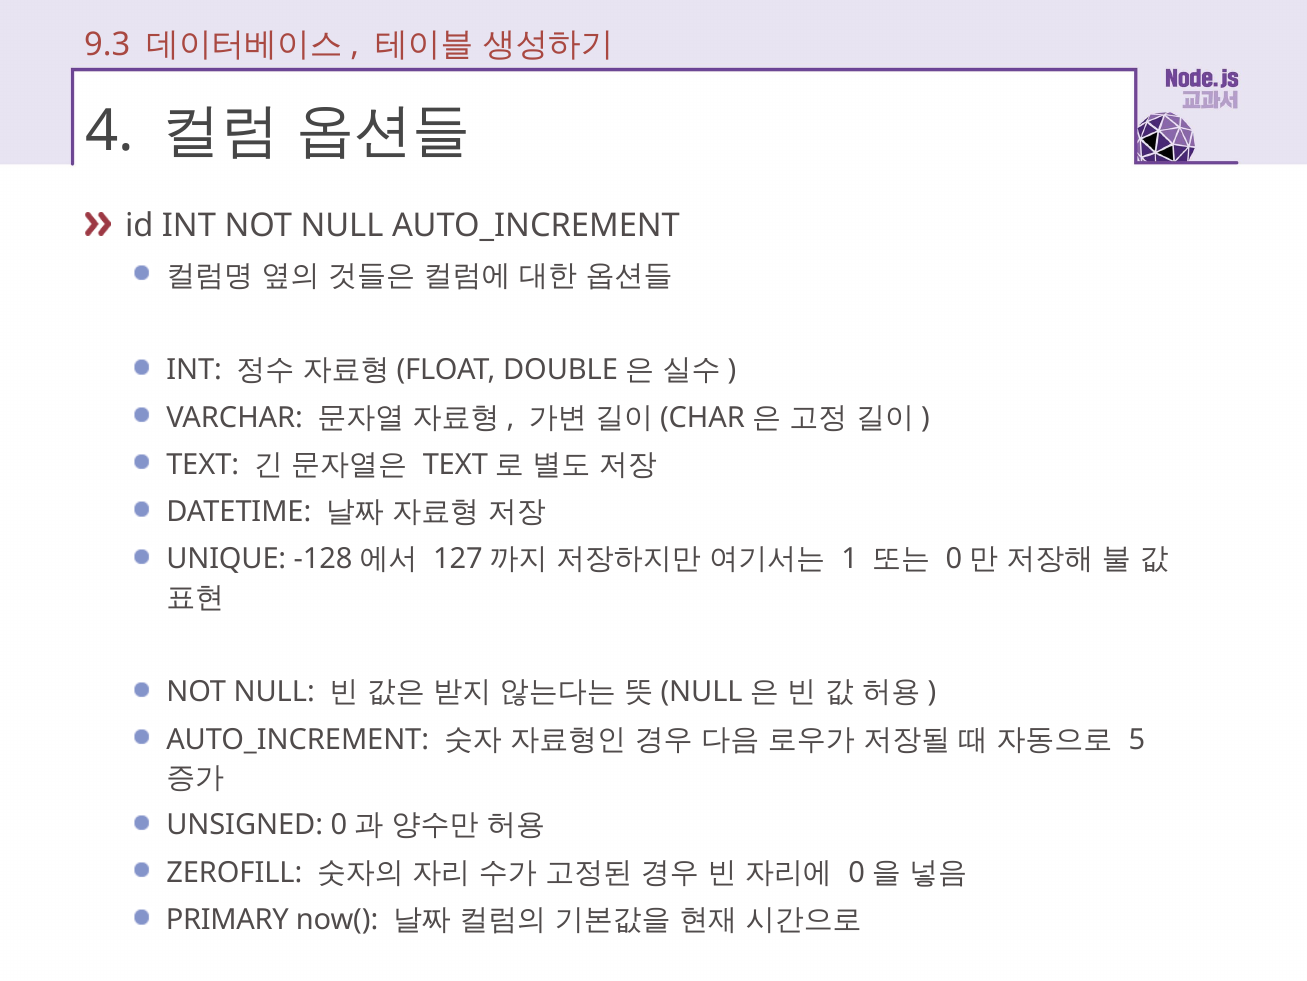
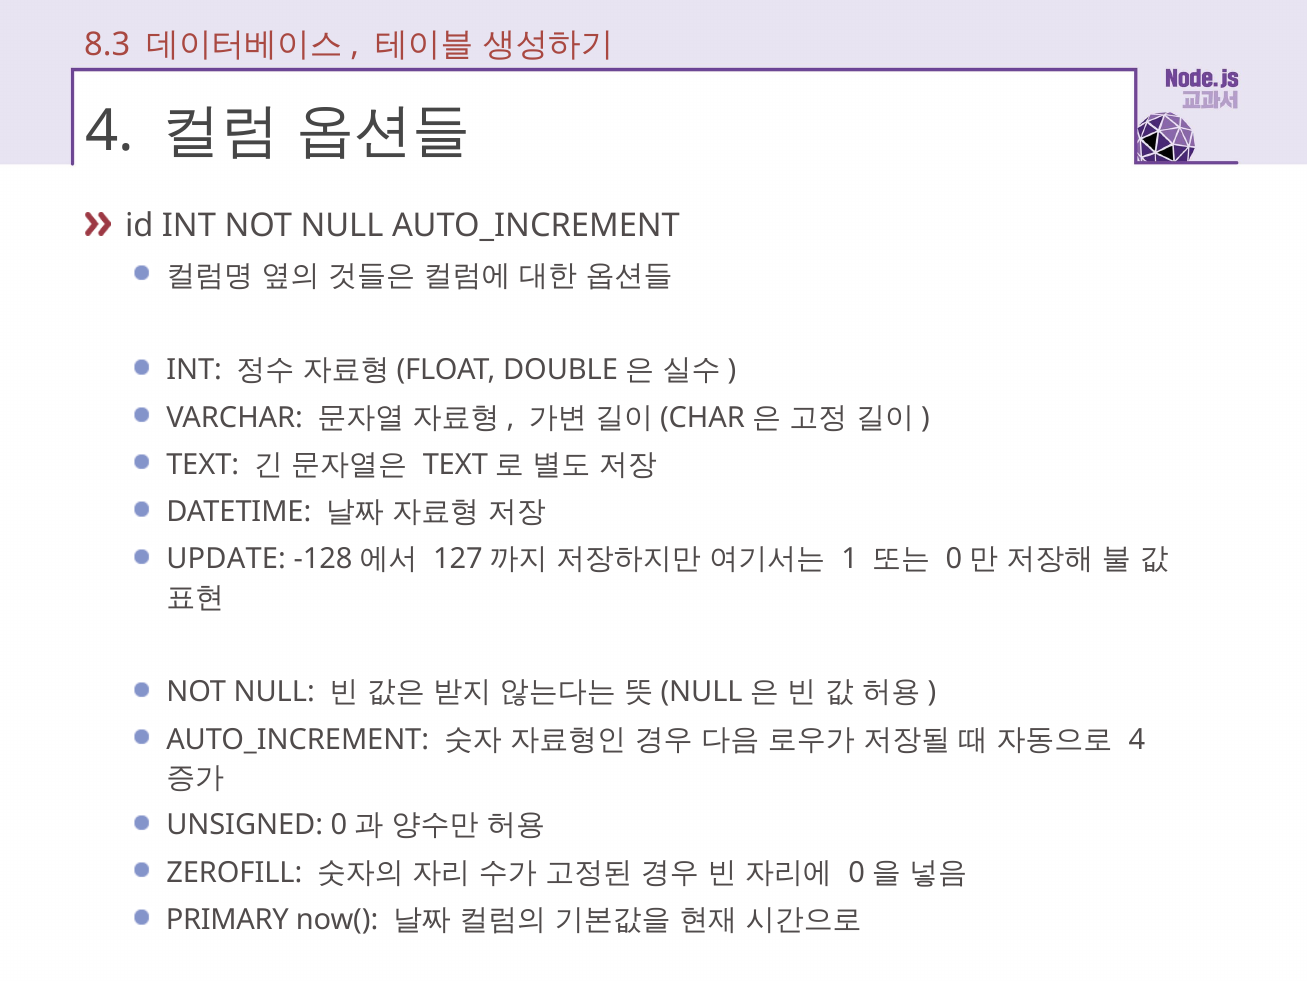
9.3: 9.3 -> 8.3 (107, 45)
UNIQUE: UNIQUE -> UPDATE (226, 559)
5: 5 -> 4 (1137, 739)
